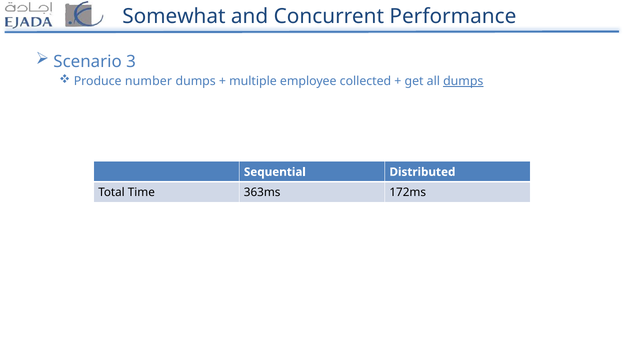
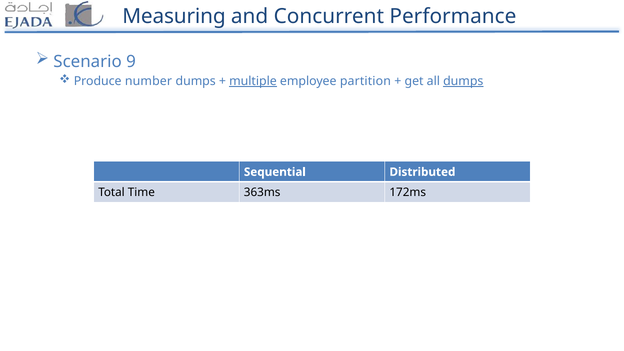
Somewhat: Somewhat -> Measuring (174, 16)
3: 3 -> 9 (131, 62)
multiple underline: none -> present (253, 81)
collected: collected -> partition (365, 81)
